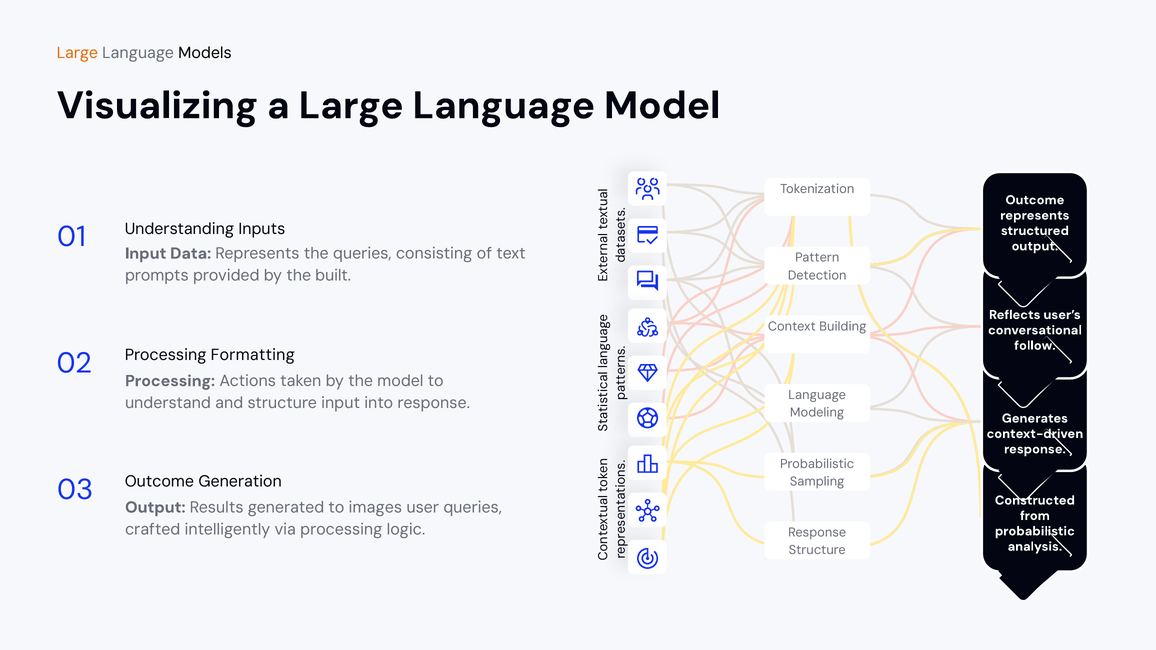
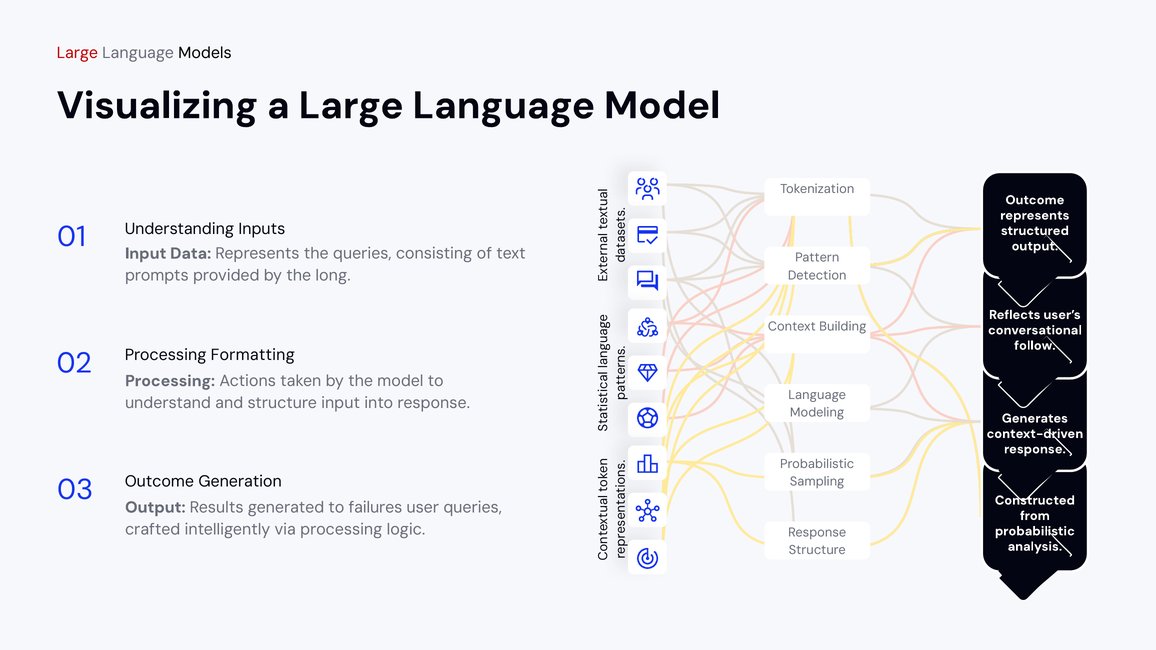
Large colour: orange -> red (77, 53)
built: built -> long (333, 276)
images: images -> failures (375, 508)
